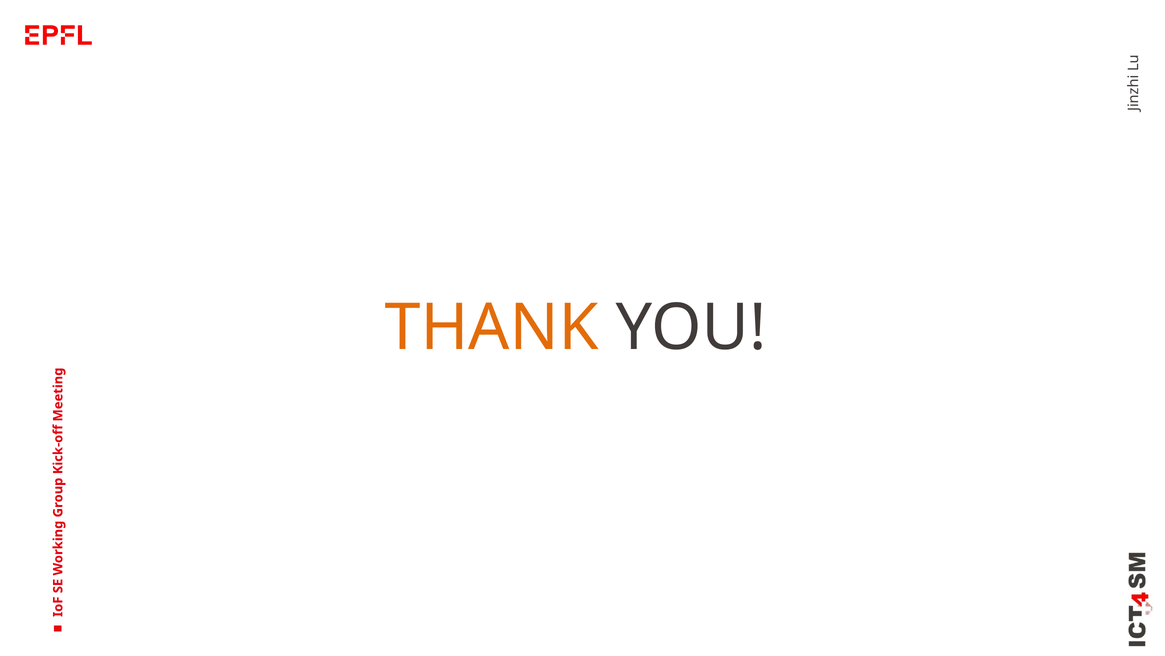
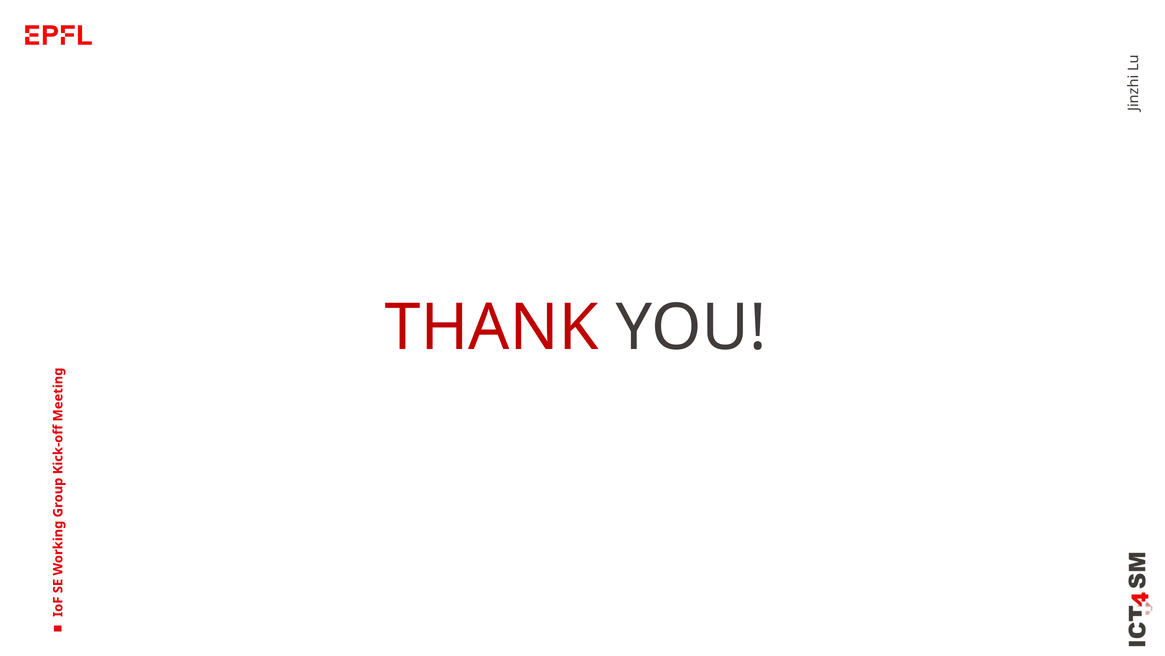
THANK colour: orange -> red (492, 328)
